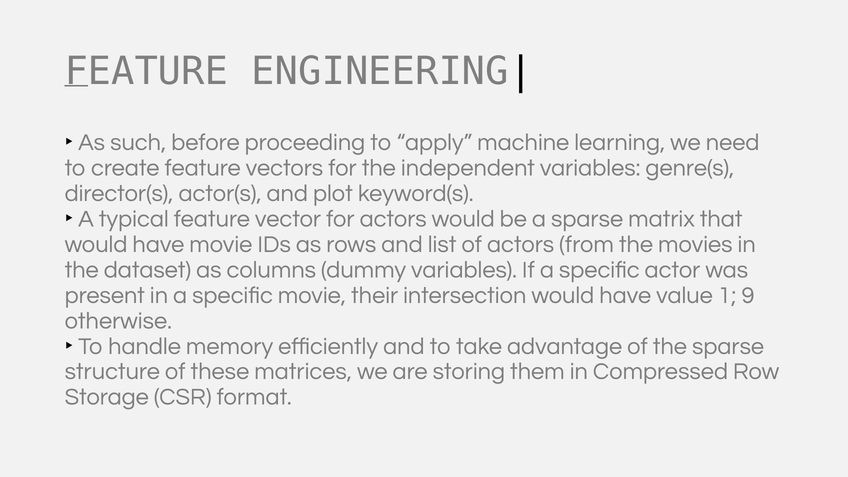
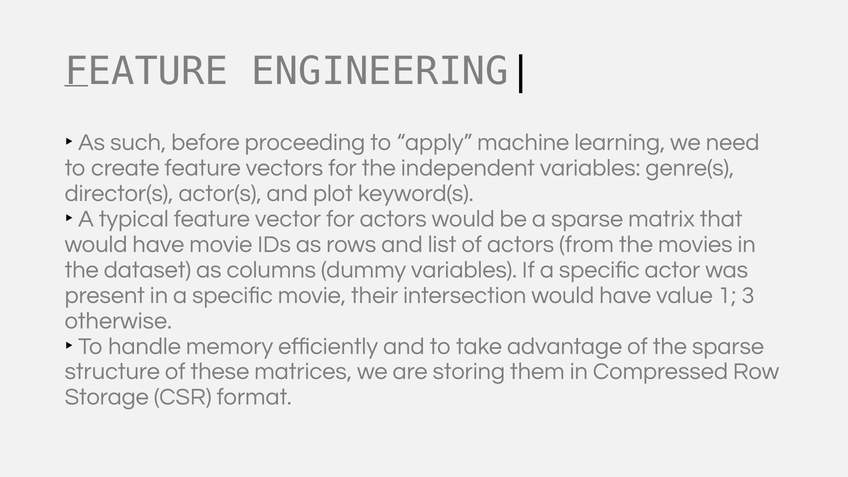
9: 9 -> 3 (748, 295)
